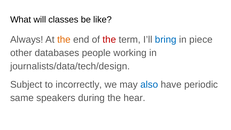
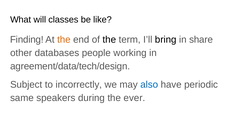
Always: Always -> Finding (27, 40)
the colour: red -> black (109, 40)
bring colour: blue -> black (166, 40)
piece: piece -> share (201, 40)
journalists/data/tech/design: journalists/data/tech/design -> agreement/data/tech/design (70, 66)
hear: hear -> ever (134, 98)
